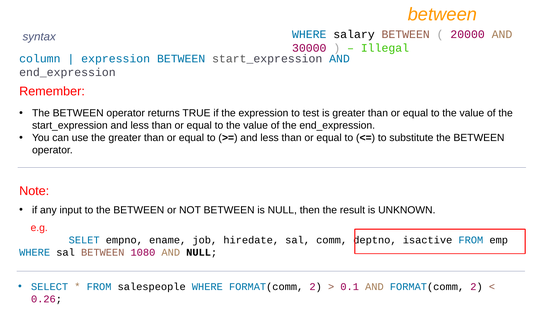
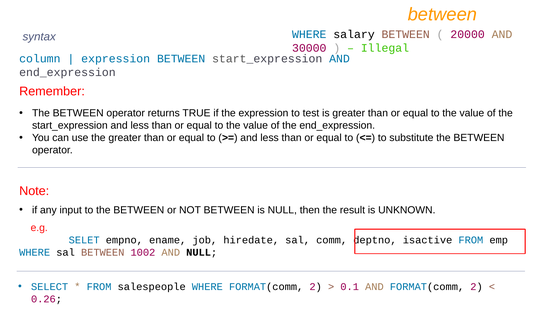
1080: 1080 -> 1002 (143, 253)
